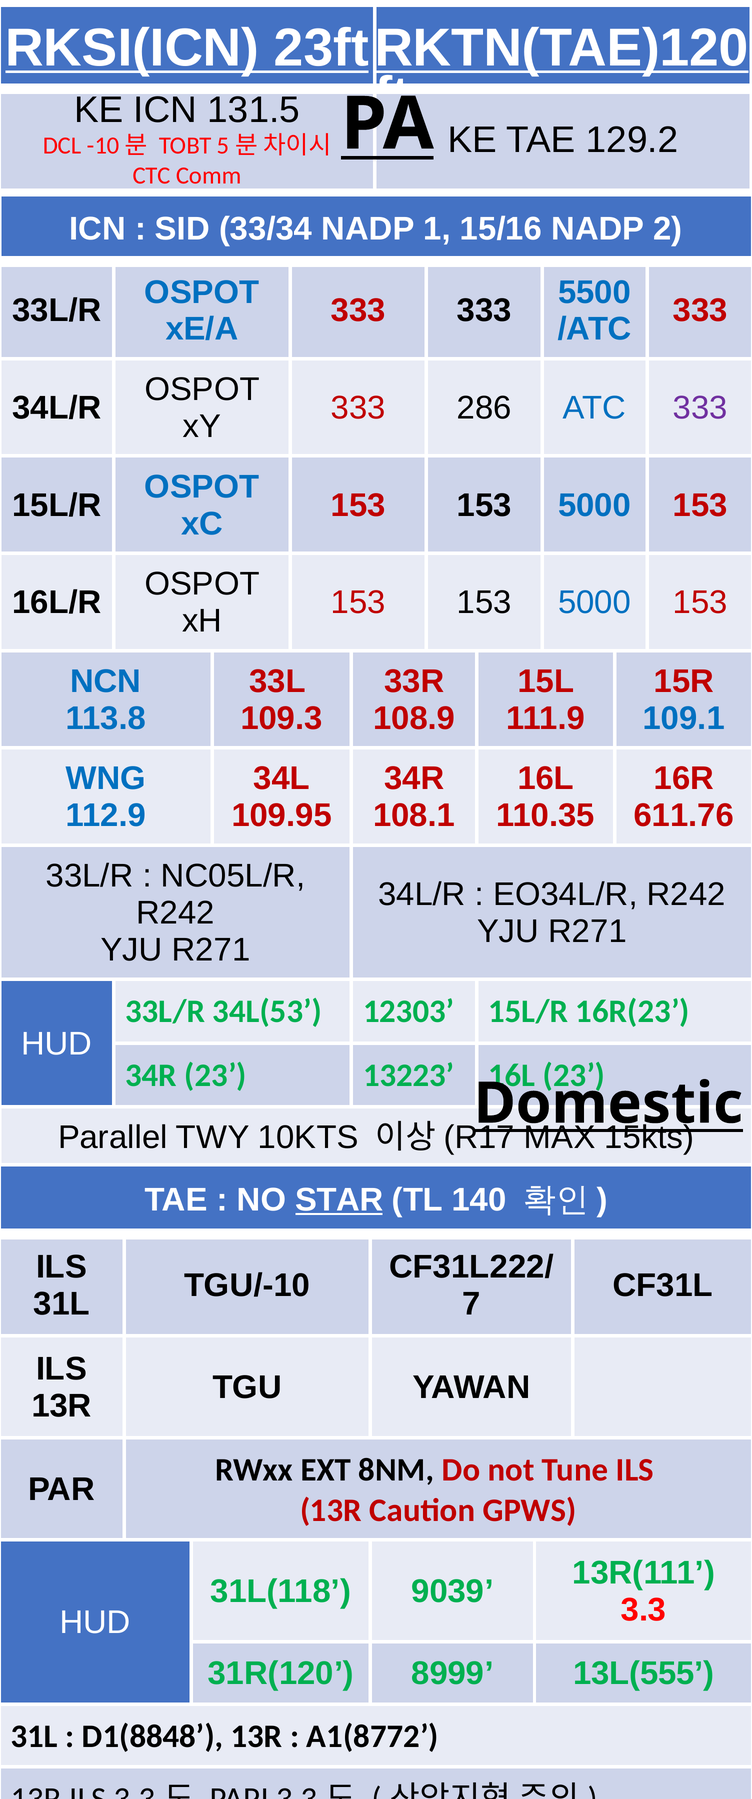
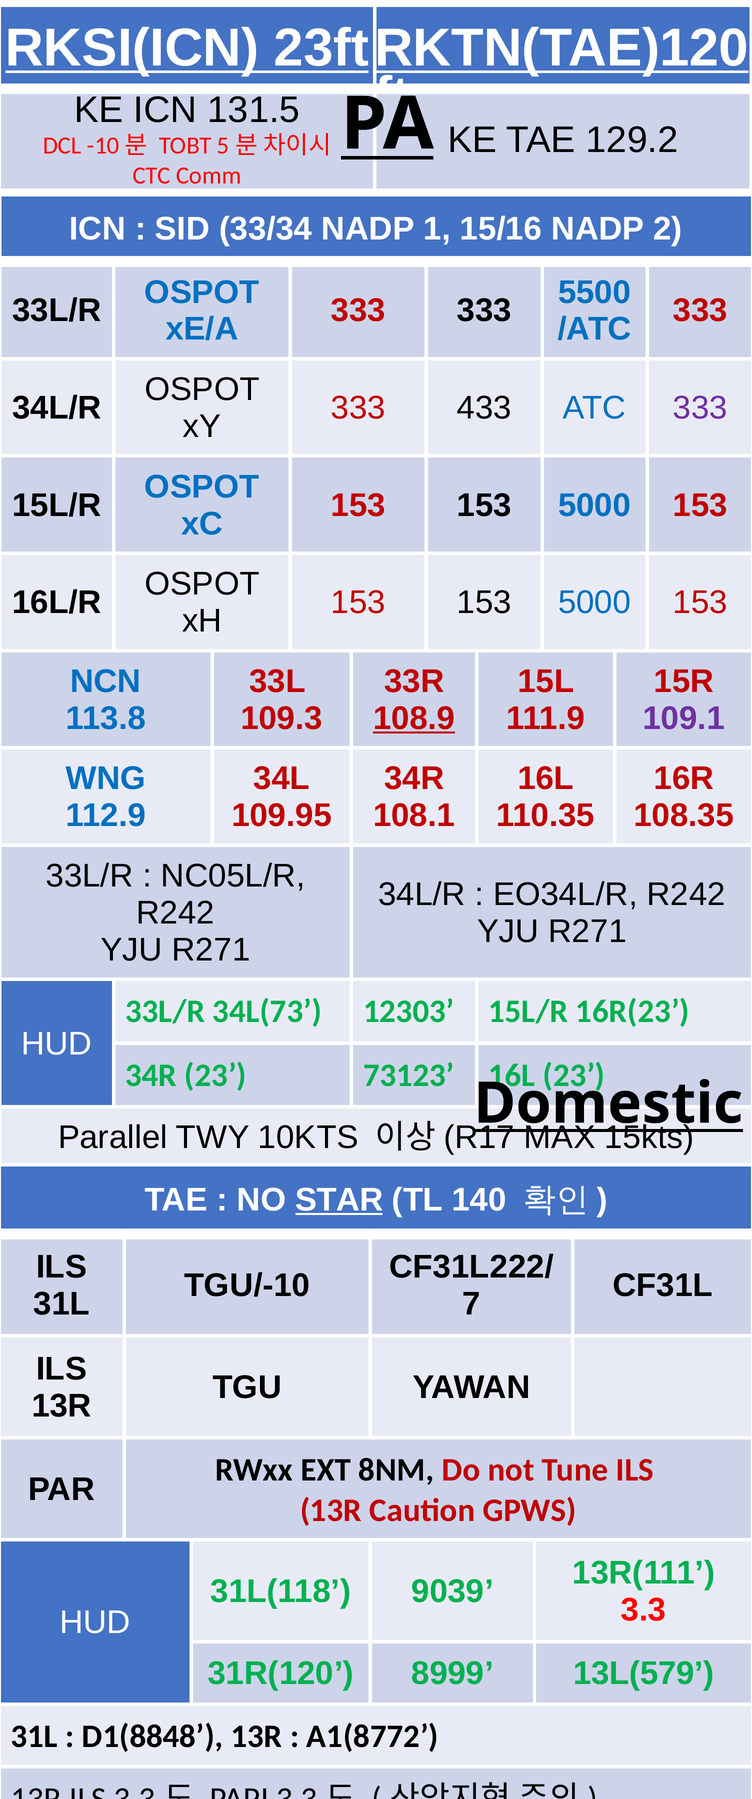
286: 286 -> 433 (484, 408)
108.9 underline: none -> present (414, 718)
109.1 colour: blue -> purple (684, 718)
611.76: 611.76 -> 108.35 (684, 816)
34L(53: 34L(53 -> 34L(73 (267, 1012)
13223: 13223 -> 73123 (409, 1076)
13L(555: 13L(555 -> 13L(579 (644, 1674)
